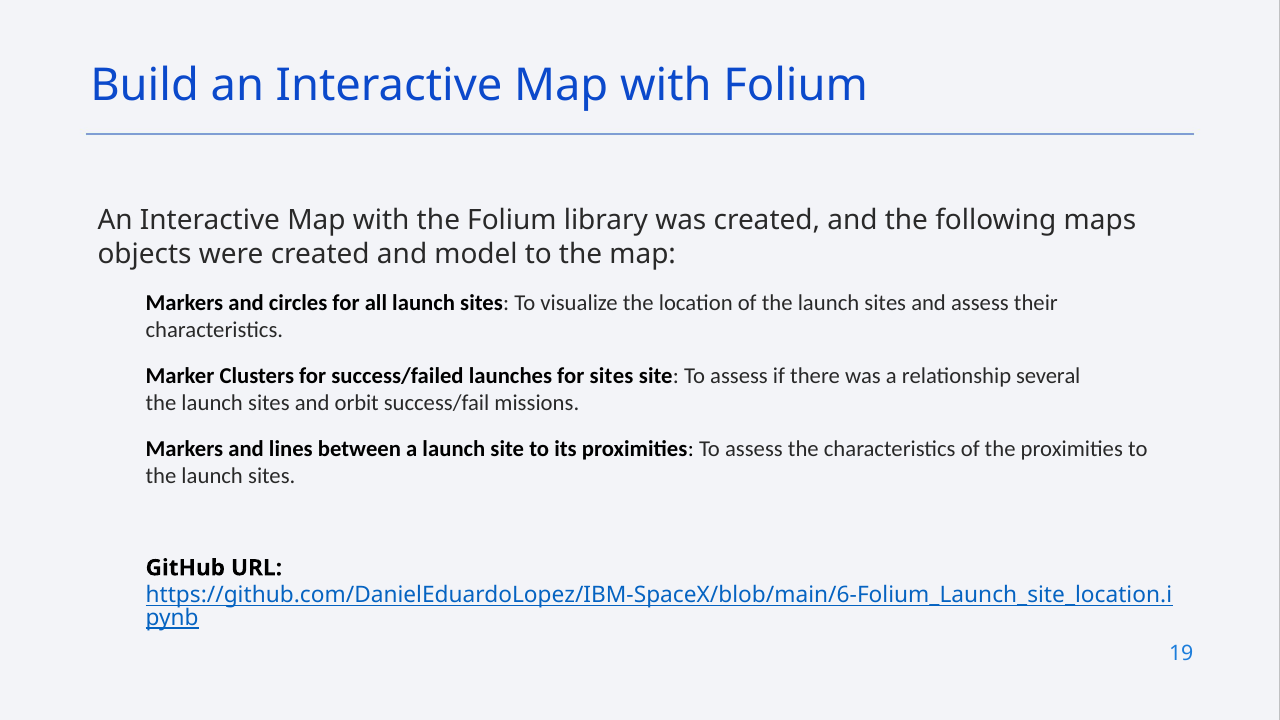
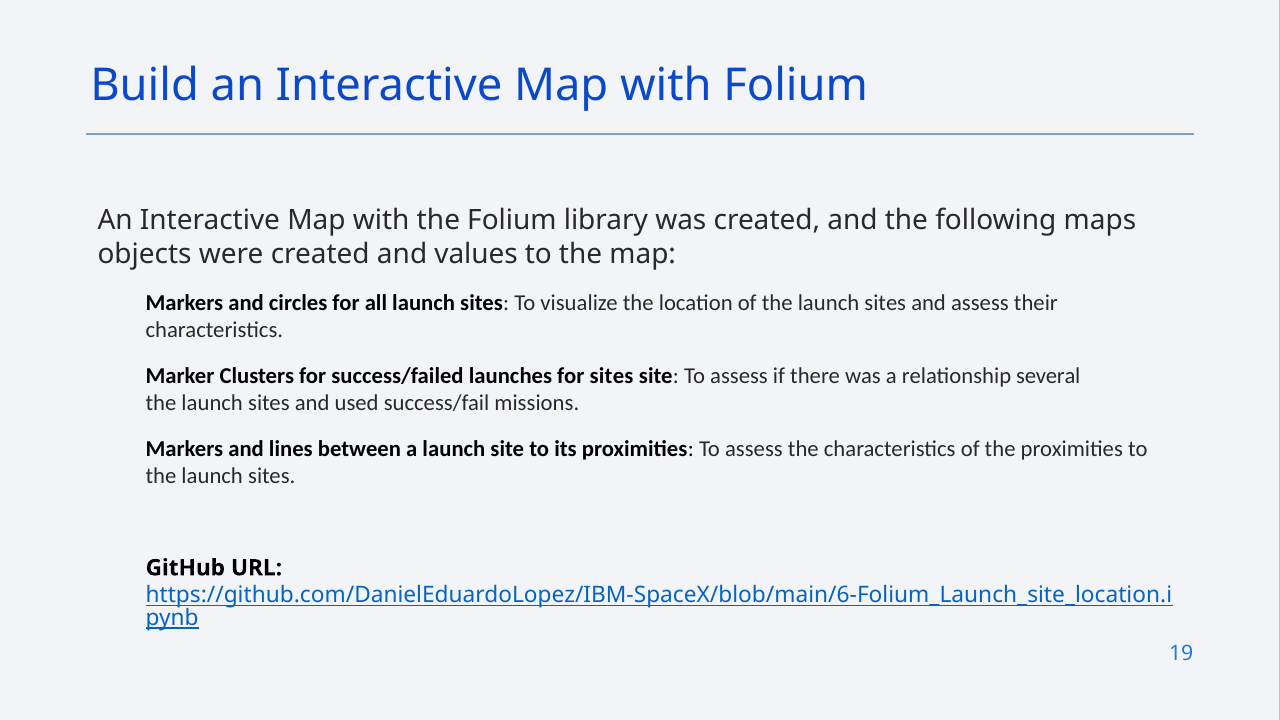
model: model -> values (476, 254)
orbit: orbit -> used (357, 403)
